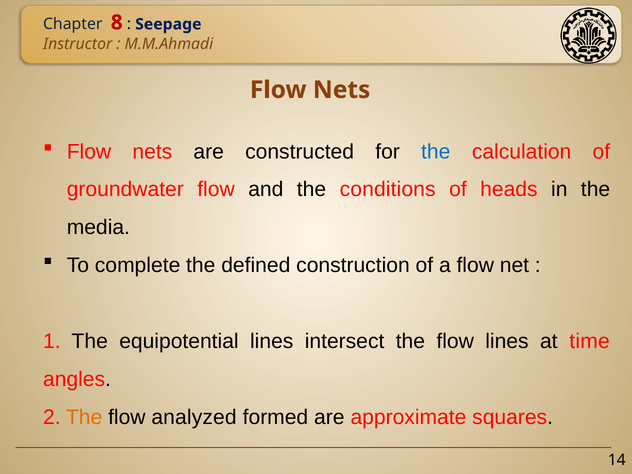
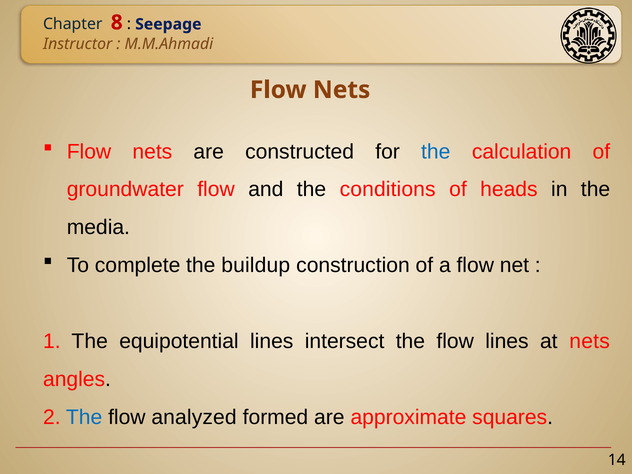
defined: defined -> buildup (256, 265)
at time: time -> nets (590, 341)
The colour: orange -> blue (84, 417)
